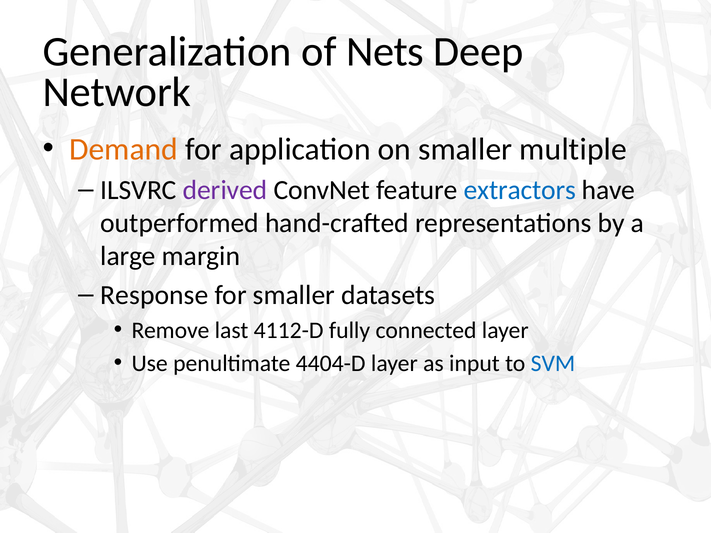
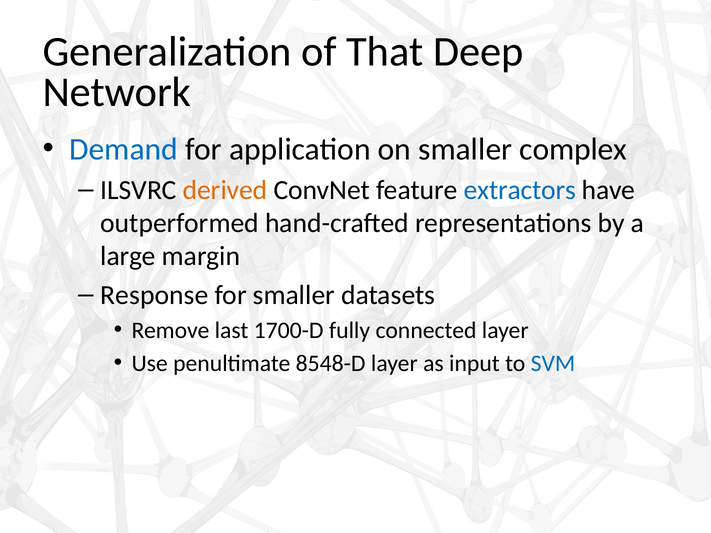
Nets: Nets -> That (385, 52)
Demand colour: orange -> blue (124, 149)
multiple: multiple -> complex (573, 149)
derived colour: purple -> orange (225, 190)
4112-D: 4112-D -> 1700-D (289, 330)
4404-D: 4404-D -> 8548-D (331, 364)
